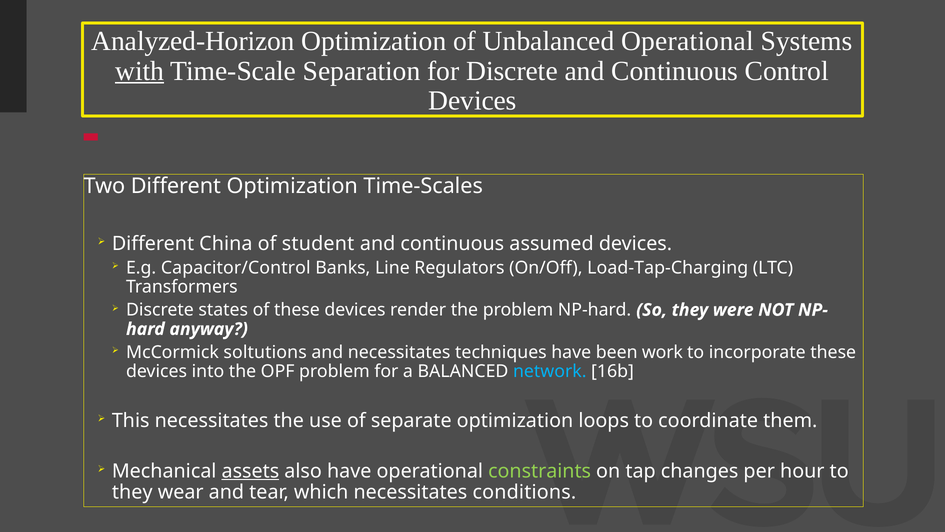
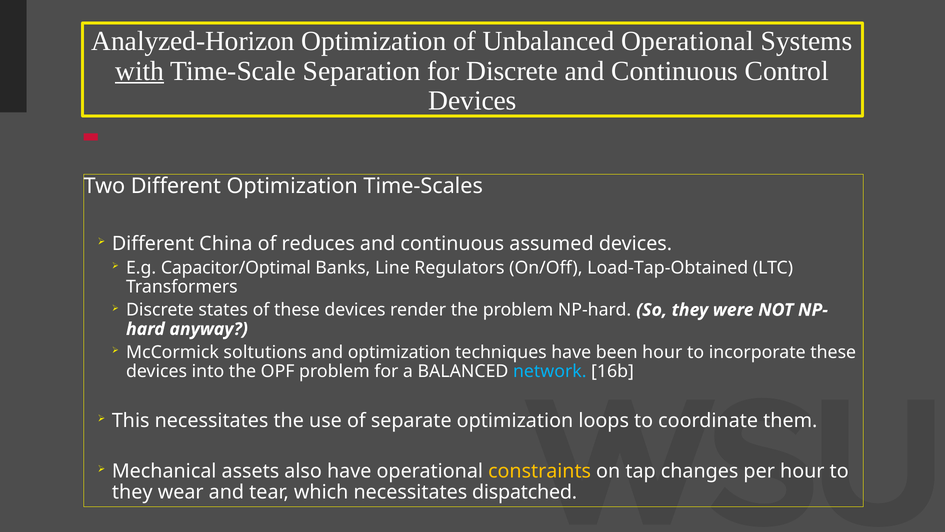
student: student -> reduces (318, 243)
Capacitor/Control: Capacitor/Control -> Capacitor/Optimal (236, 267)
Load-Tap-Charging: Load-Tap-Charging -> Load-Tap-Obtained (668, 267)
and necessitates: necessitates -> optimization (399, 352)
been work: work -> hour (662, 352)
assets underline: present -> none (250, 471)
constraints colour: light green -> yellow (540, 471)
conditions: conditions -> dispatched (525, 492)
